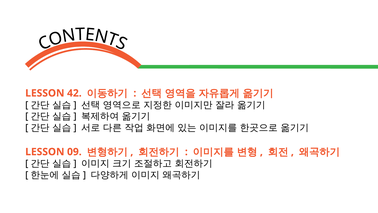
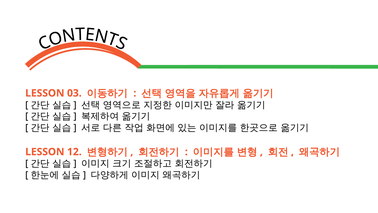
42: 42 -> 03 (74, 93)
09: 09 -> 12 (74, 152)
